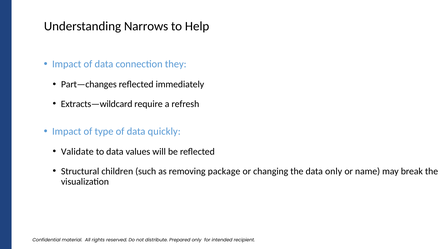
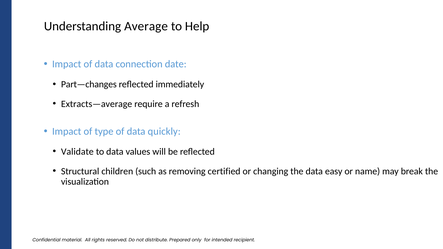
Narrows: Narrows -> Average (146, 26)
they: they -> date (176, 64)
Extracts—wildcard: Extracts—wildcard -> Extracts—average (97, 104)
package: package -> certified (224, 171)
data only: only -> easy (334, 171)
